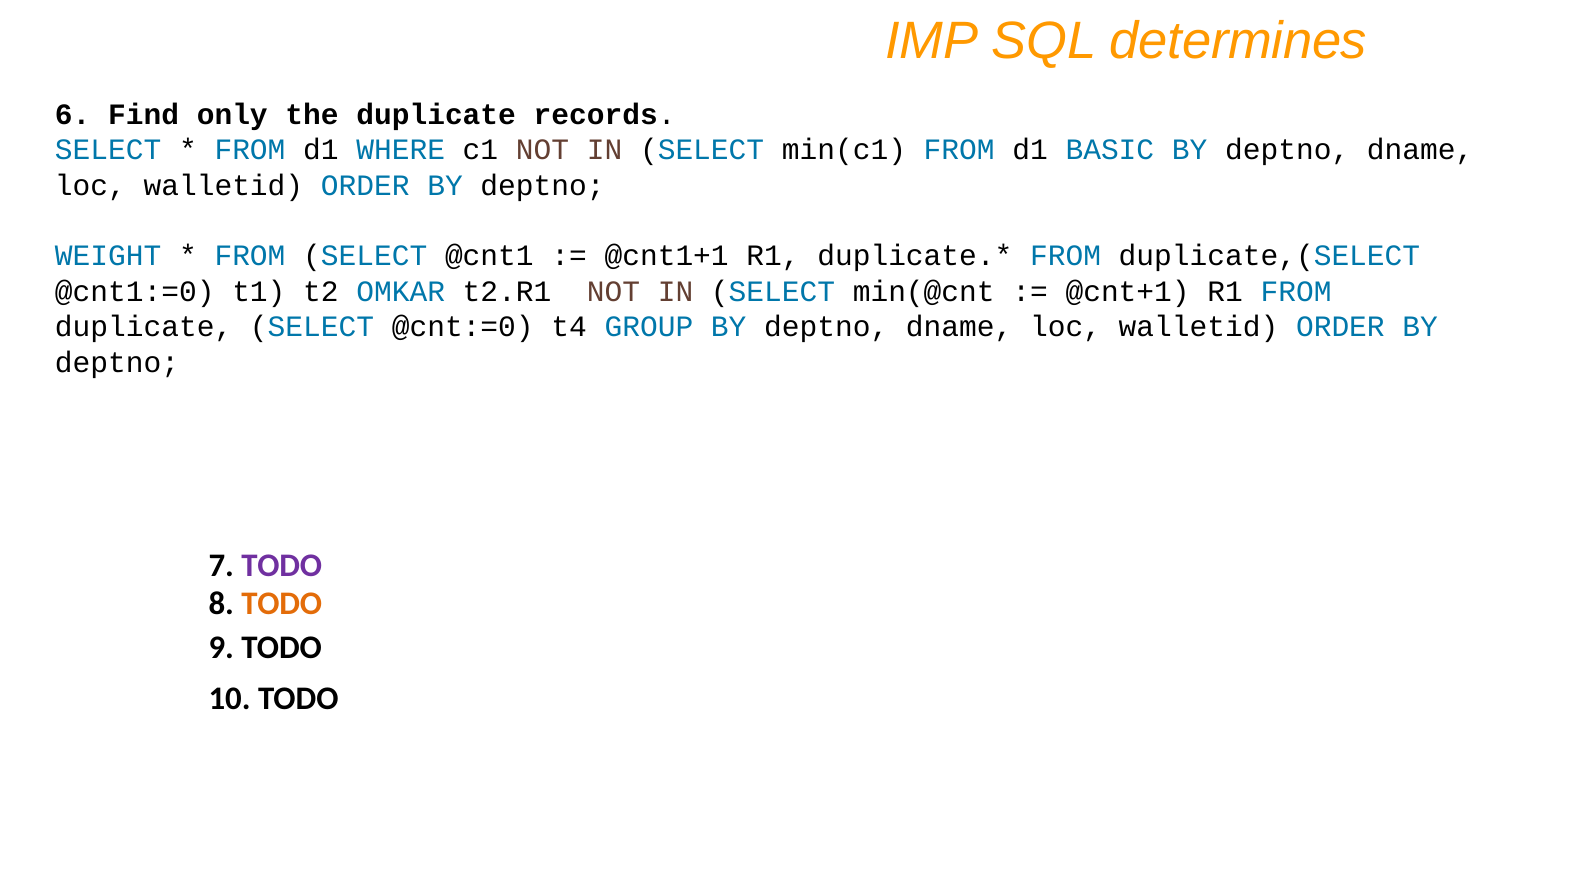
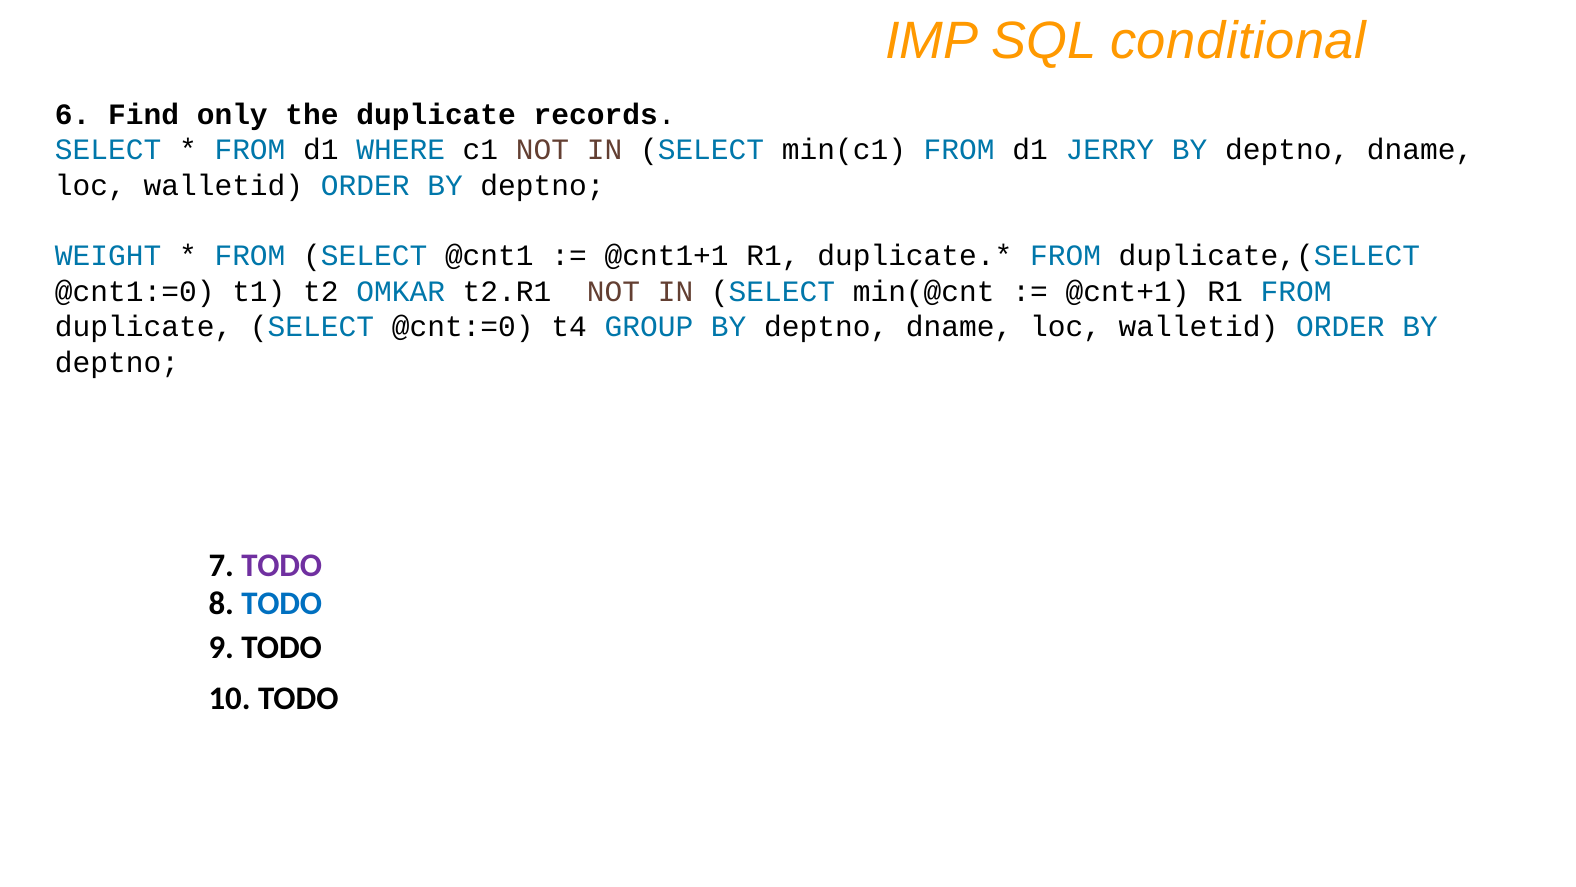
determines: determines -> conditional (1238, 41)
BASIC: BASIC -> JERRY (1110, 150)
TODO colour: orange -> blue (282, 603)
